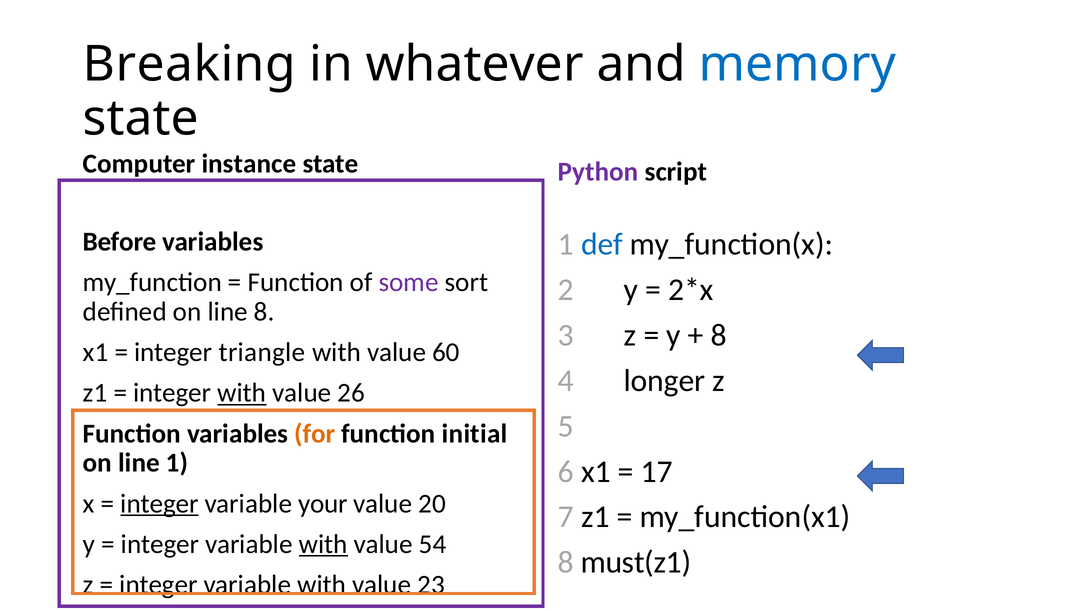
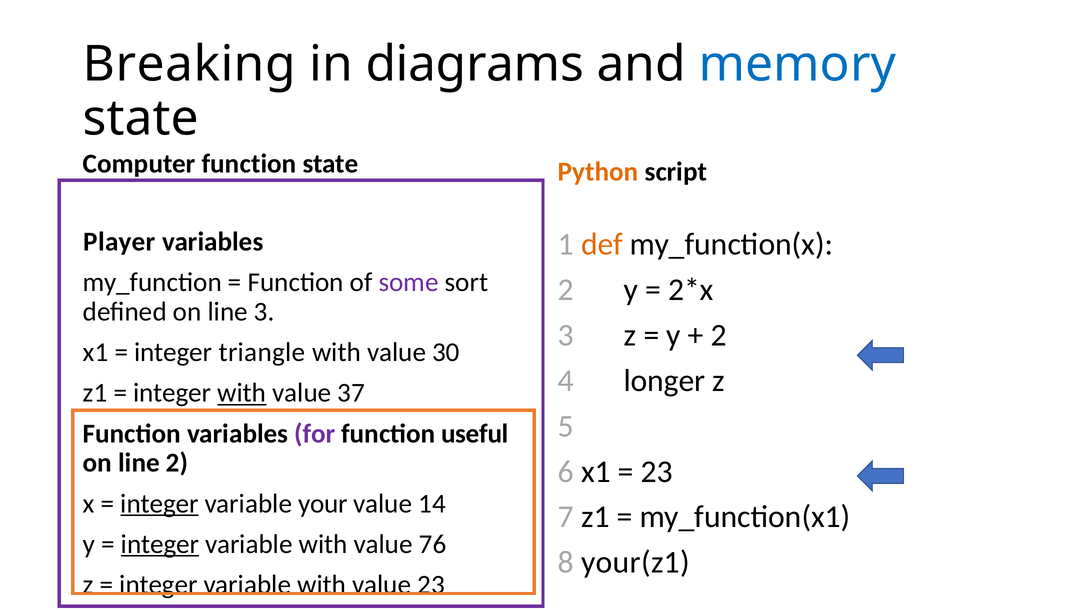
whatever: whatever -> diagrams (475, 64)
Computer instance: instance -> function (249, 164)
Python colour: purple -> orange (598, 172)
Before: Before -> Player (119, 242)
def colour: blue -> orange (602, 244)
line 8: 8 -> 3 (264, 312)
8: 8 -> 2 (719, 335)
60: 60 -> 30 (446, 352)
26: 26 -> 37 (351, 393)
for colour: orange -> purple (315, 434)
initial: initial -> useful (475, 434)
line 1: 1 -> 2 (177, 463)
17: 17 -> 23 (657, 471)
20: 20 -> 14 (432, 503)
integer underline: none -> present (160, 544)
with underline: present -> none (323, 544)
54: 54 -> 76 (433, 544)
must(z1: must(z1 -> your(z1 (636, 562)
